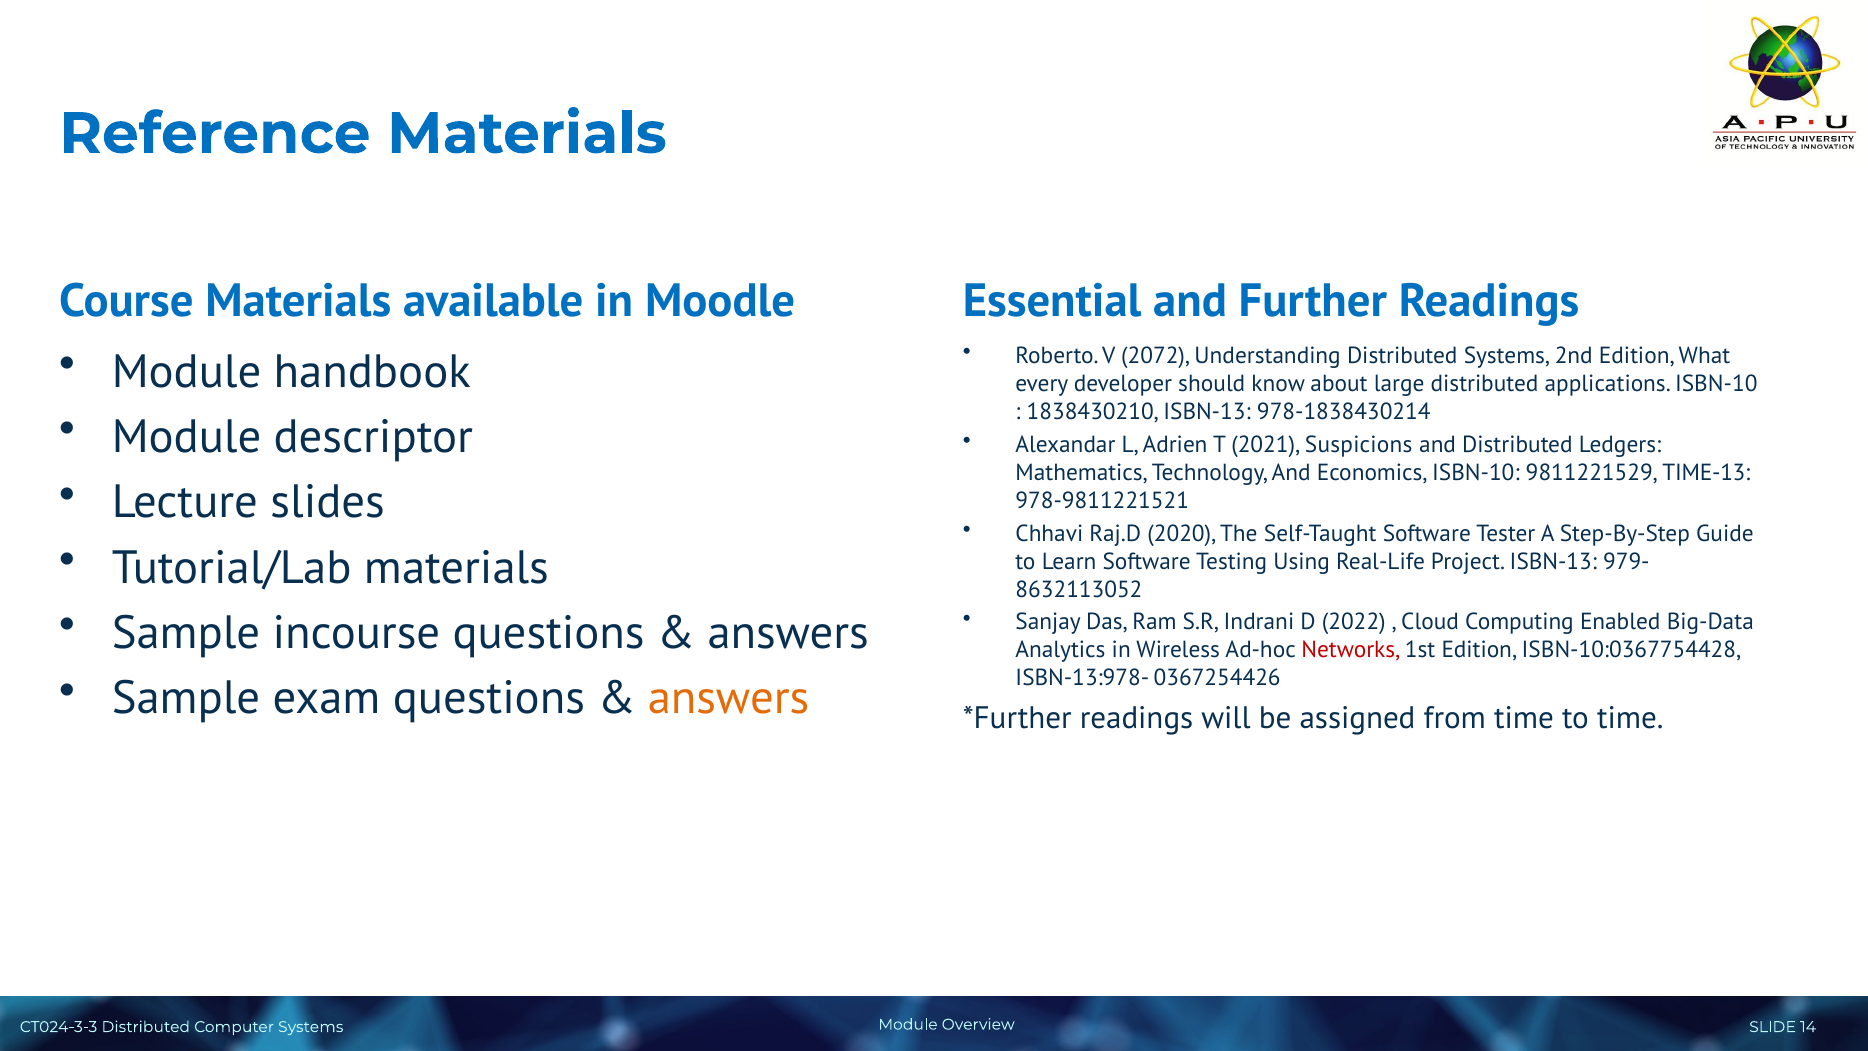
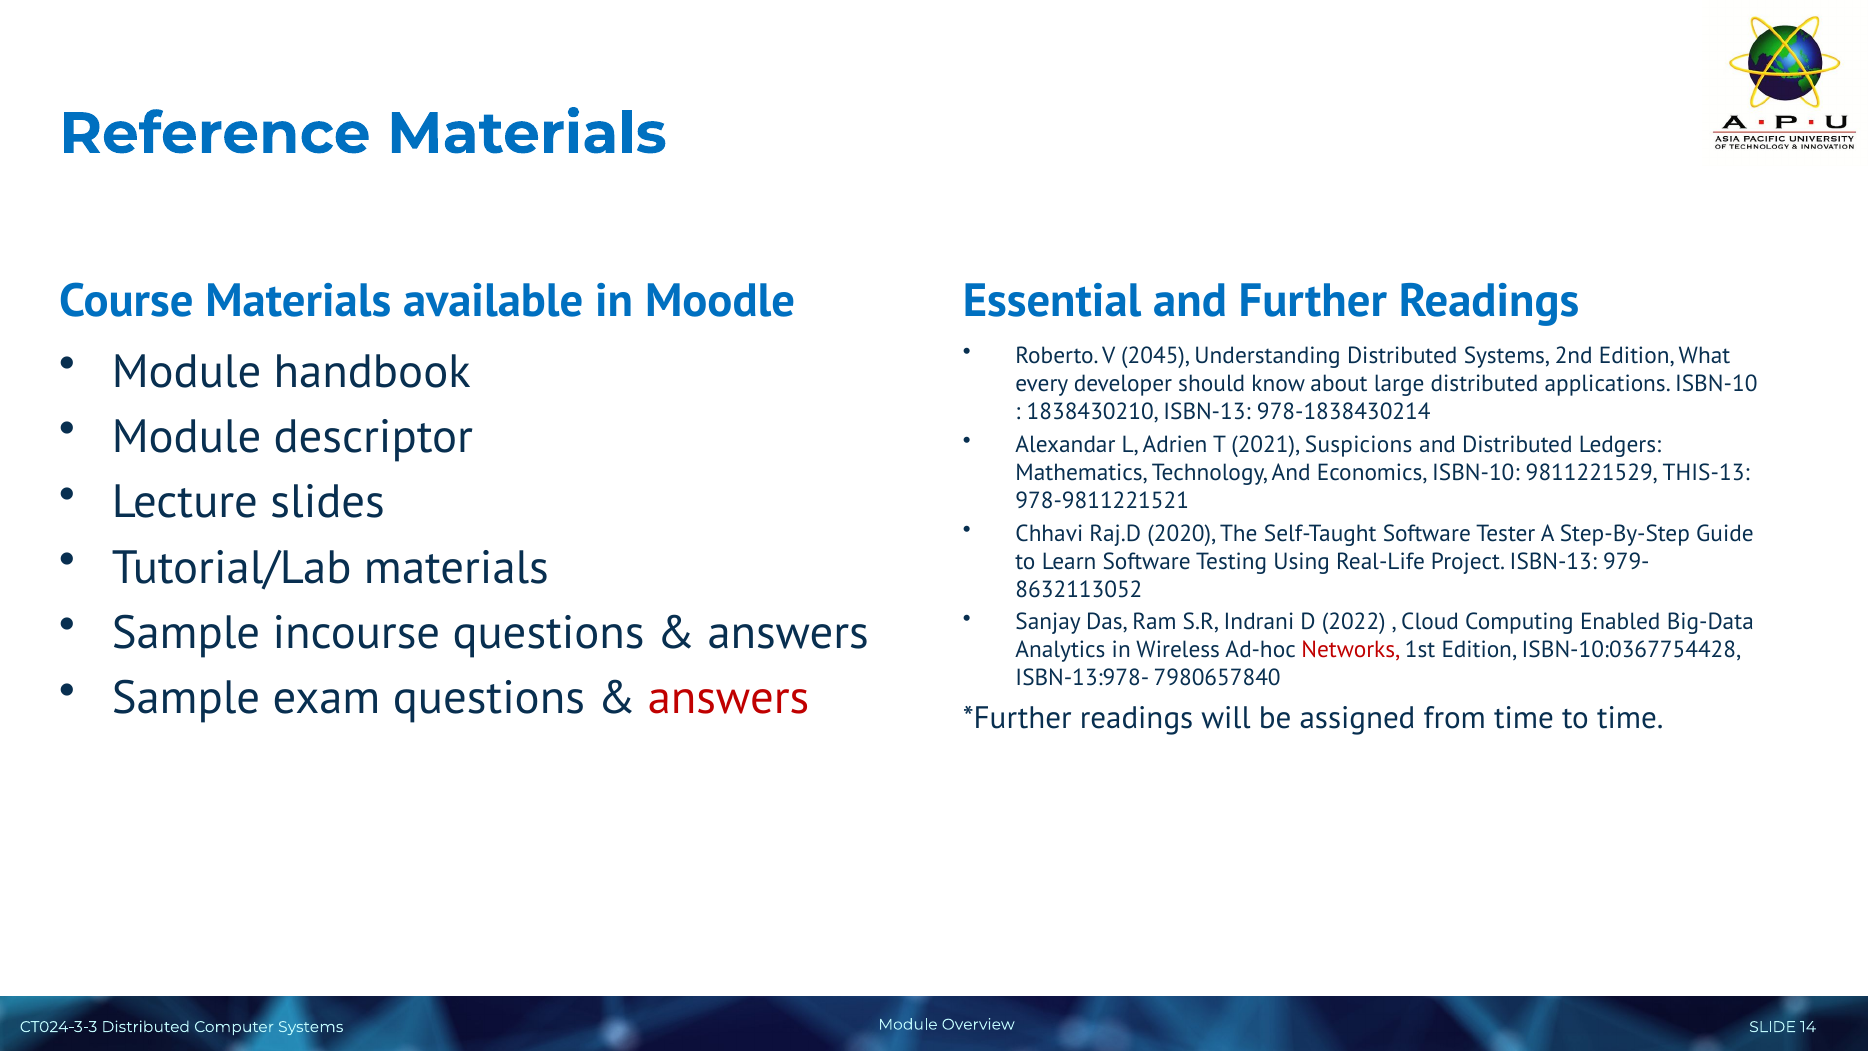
2072: 2072 -> 2045 (1156, 356)
TIME-13: TIME-13 -> THIS-13 (1706, 473)
0367254426: 0367254426 -> 7980657840 (1217, 678)
answers colour: orange -> red (729, 698)
